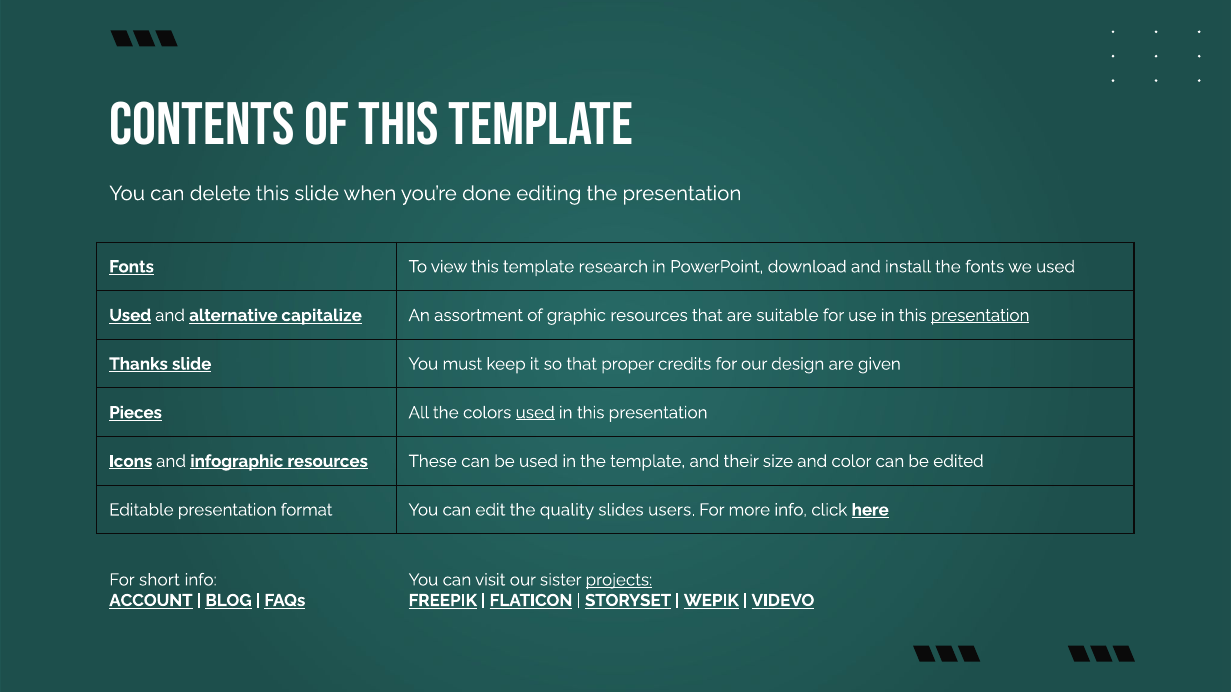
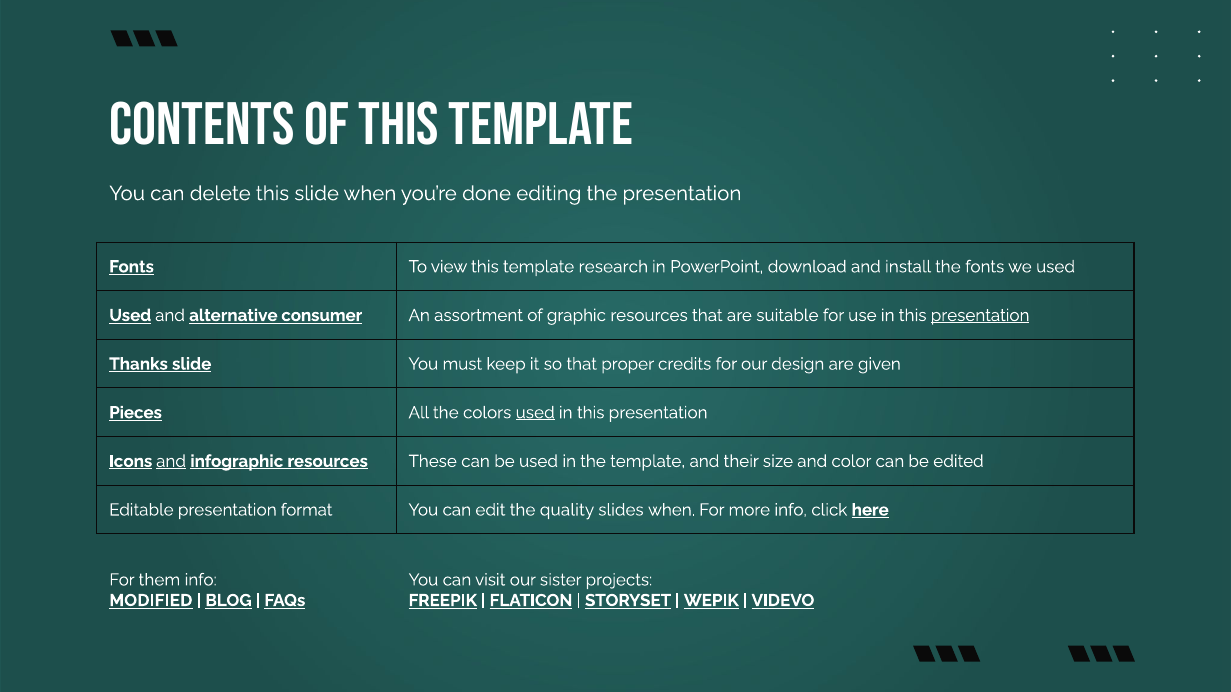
capitalize: capitalize -> consumer (322, 316)
and underline: none -> present (171, 462)
slides users: users -> when (671, 510)
short: short -> them (159, 580)
projects underline: present -> none (619, 580)
ACCOUNT: ACCOUNT -> MODIFIED (151, 601)
